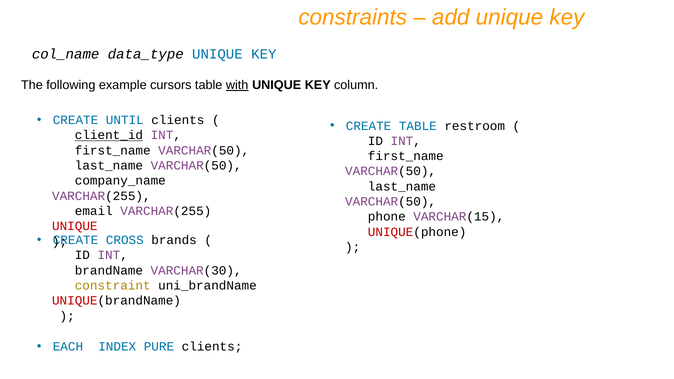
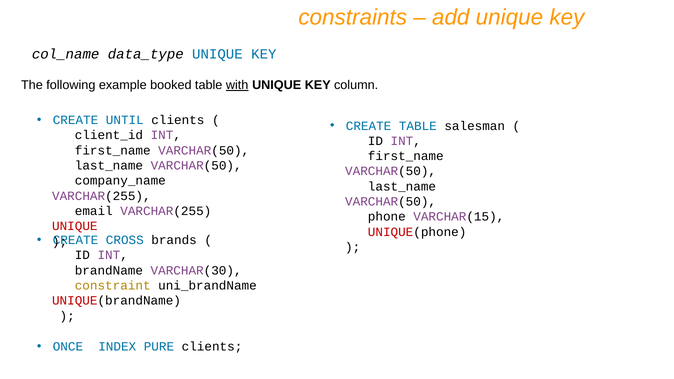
cursors: cursors -> booked (171, 85)
restroom: restroom -> salesman (475, 126)
client_id underline: present -> none (109, 135)
EACH: EACH -> ONCE (68, 347)
